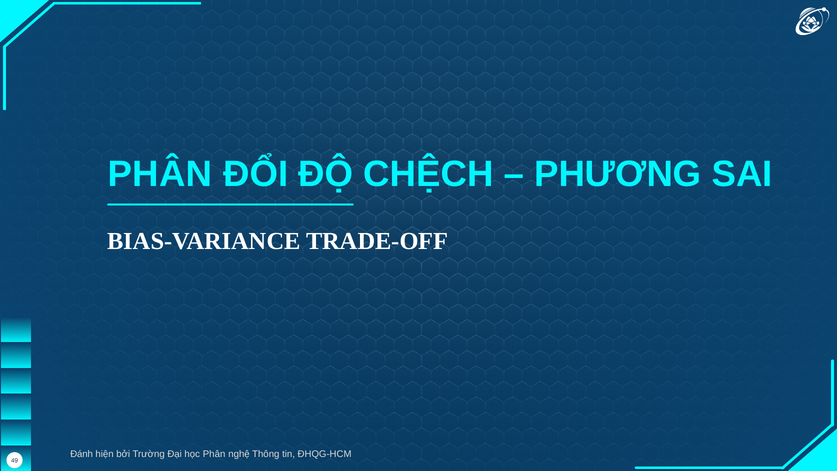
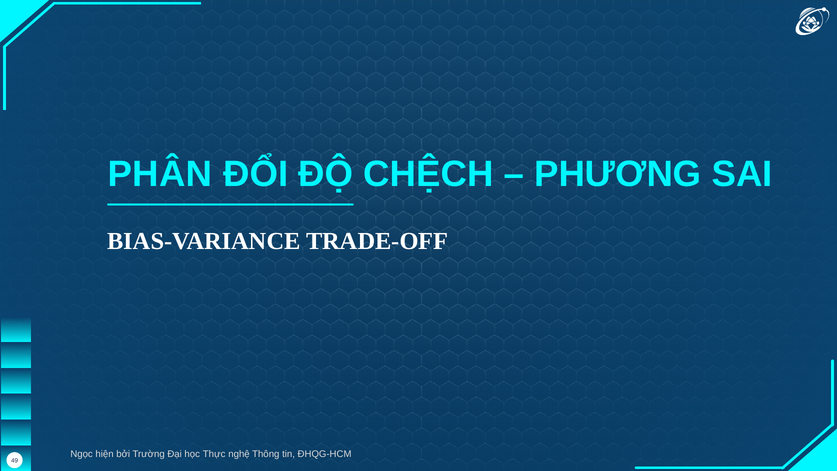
Đánh: Đánh -> Ngọc (82, 454)
học Phân: Phân -> Thực (214, 454)
